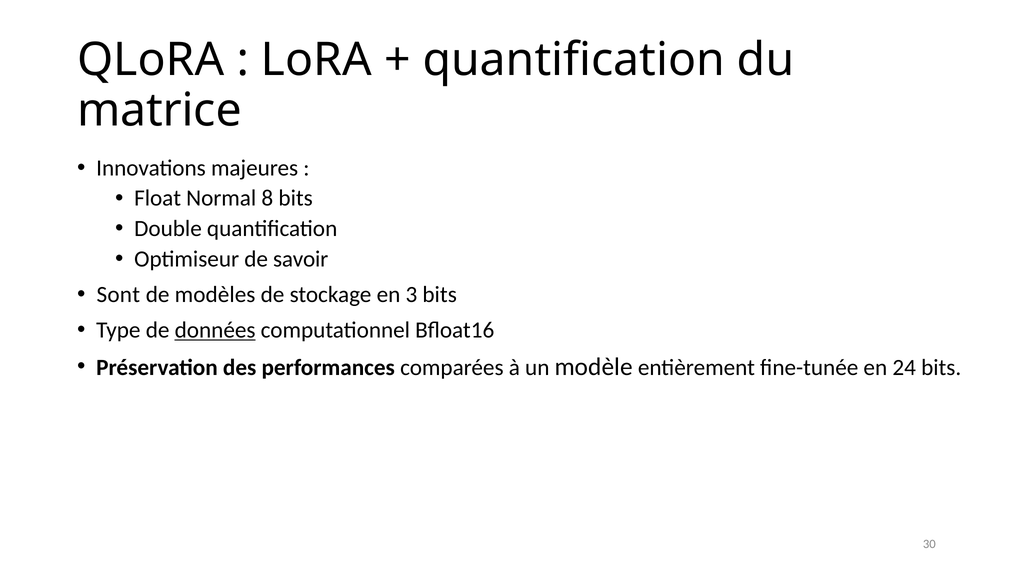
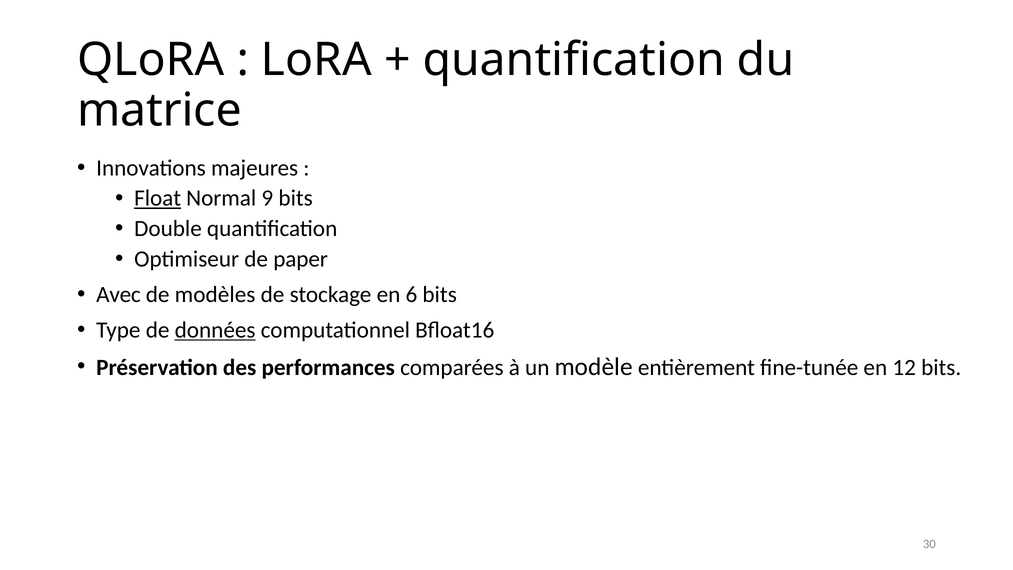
Float underline: none -> present (158, 198)
8: 8 -> 9 (267, 198)
savoir: savoir -> paper (301, 259)
Sont: Sont -> Avec (118, 294)
3: 3 -> 6 (411, 294)
24: 24 -> 12 (904, 367)
